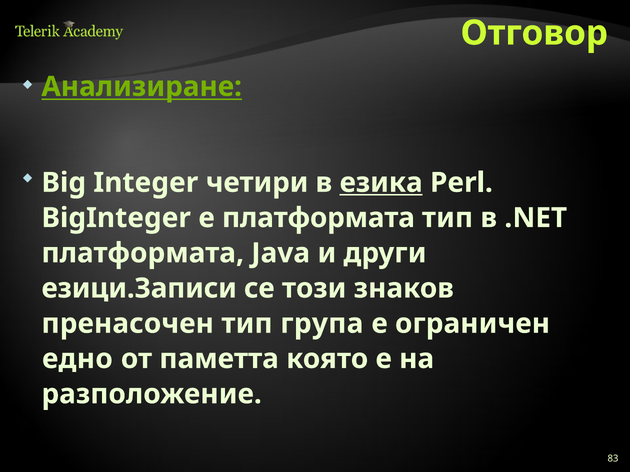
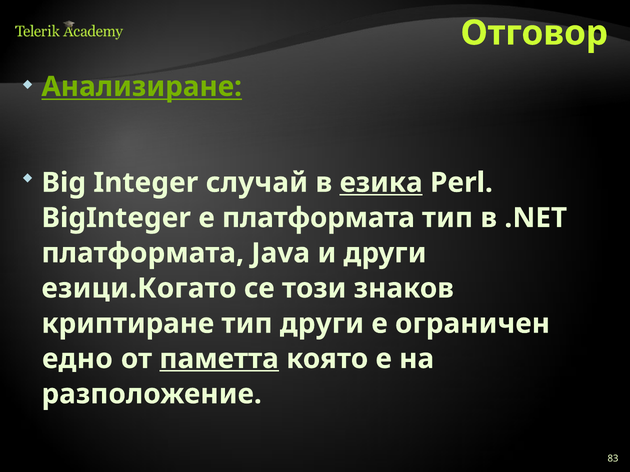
четири: четири -> случай (257, 183)
езици.Записи: езици.Записи -> езици.Когато (139, 289)
пренасочен: пренасочен -> криптиране (128, 324)
тип група: група -> други (322, 324)
паметта underline: none -> present (219, 359)
